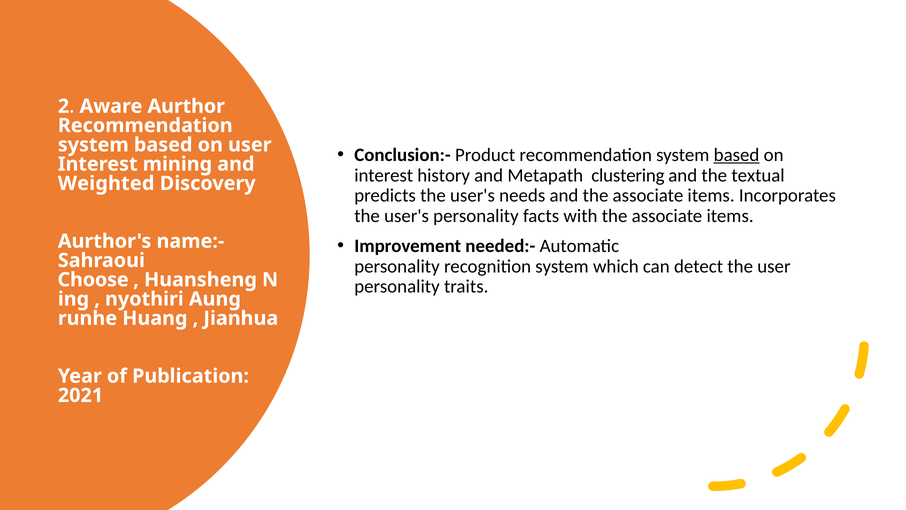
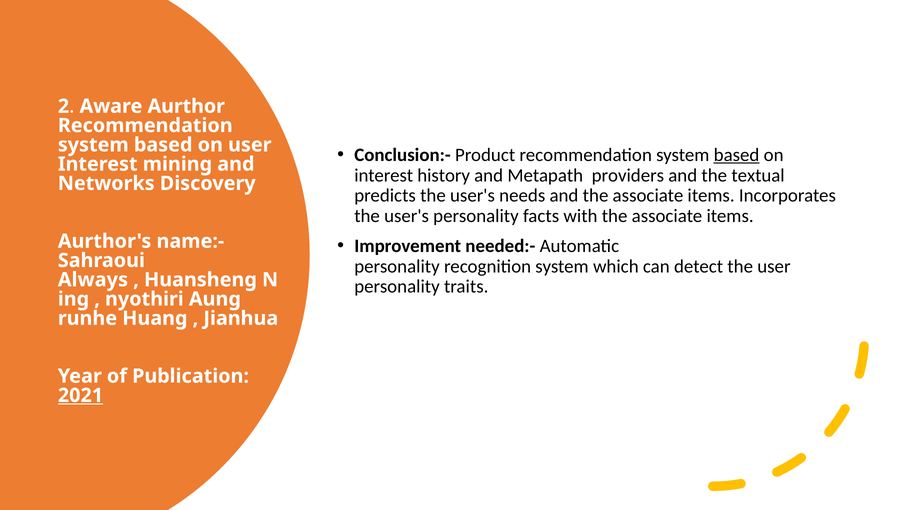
clustering: clustering -> providers (628, 175)
Weighted: Weighted -> Networks (106, 183)
Choose: Choose -> Always (93, 280)
2021 underline: none -> present (81, 395)
